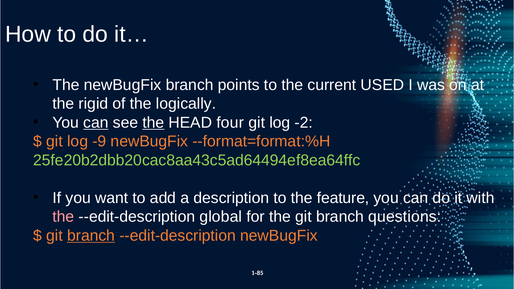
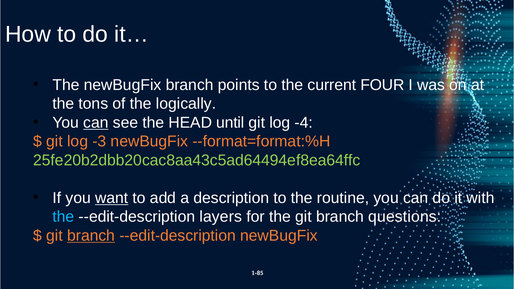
USED: USED -> FOUR (382, 85)
rigid: rigid -> tons (93, 104)
the underline: present -> none (153, 123)
four: four -> until (230, 123)
-2: -2 -> -4 (304, 123)
-9: -9 -> -3 (99, 141)
want underline: none -> present (112, 198)
feature: feature -> routine (343, 198)
the colour: pink -> light blue (63, 217)
global: global -> layers (221, 217)
